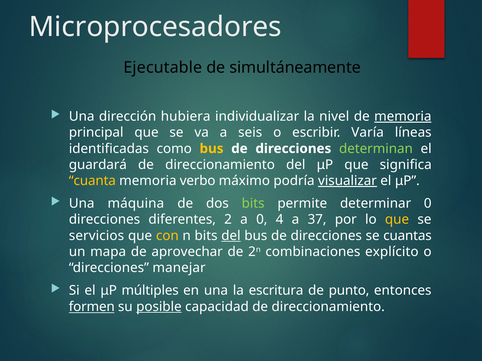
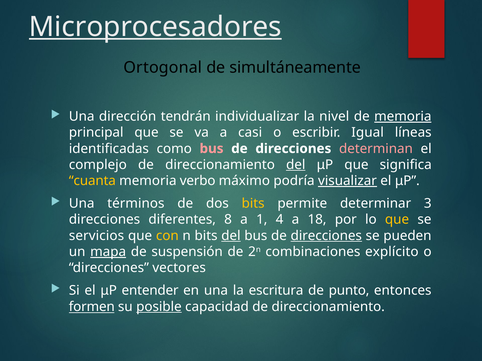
Microprocesadores underline: none -> present (155, 27)
Ejecutable: Ejecutable -> Ortogonal (163, 68)
hubiera: hubiera -> tendrán (186, 117)
seis: seis -> casi (250, 133)
Varía: Varía -> Igual (368, 133)
bus colour: yellow -> pink (212, 149)
determinan colour: light green -> pink (376, 149)
guardará: guardará -> complejo (98, 165)
del underline: none -> present (296, 165)
máquina: máquina -> términos (136, 204)
bits colour: light green -> yellow (253, 204)
determinar 0: 0 -> 3 (428, 204)
2: 2 -> 8 (228, 220)
a 0: 0 -> 1 (262, 220)
37: 37 -> 18 (317, 220)
direcciones underline: none -> present (326, 236)
cuantas: cuantas -> pueden (407, 236)
mapa underline: none -> present (108, 252)
aprovechar: aprovechar -> suspensión (187, 252)
manejar: manejar -> vectores (179, 268)
múltiples: múltiples -> entender (150, 291)
